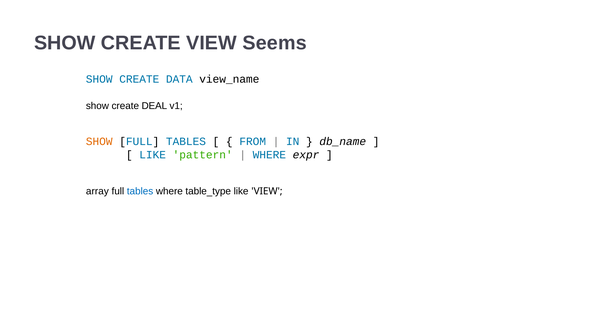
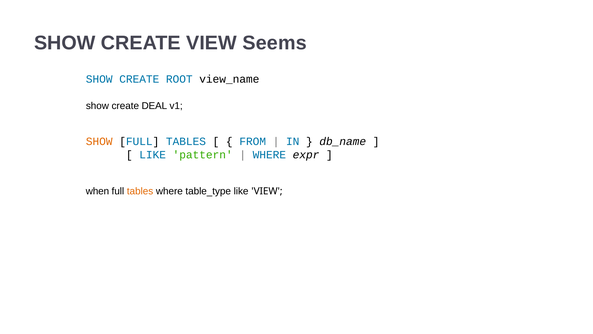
DATA: DATA -> ROOT (179, 79)
array: array -> when (97, 191)
tables colour: blue -> orange (140, 191)
